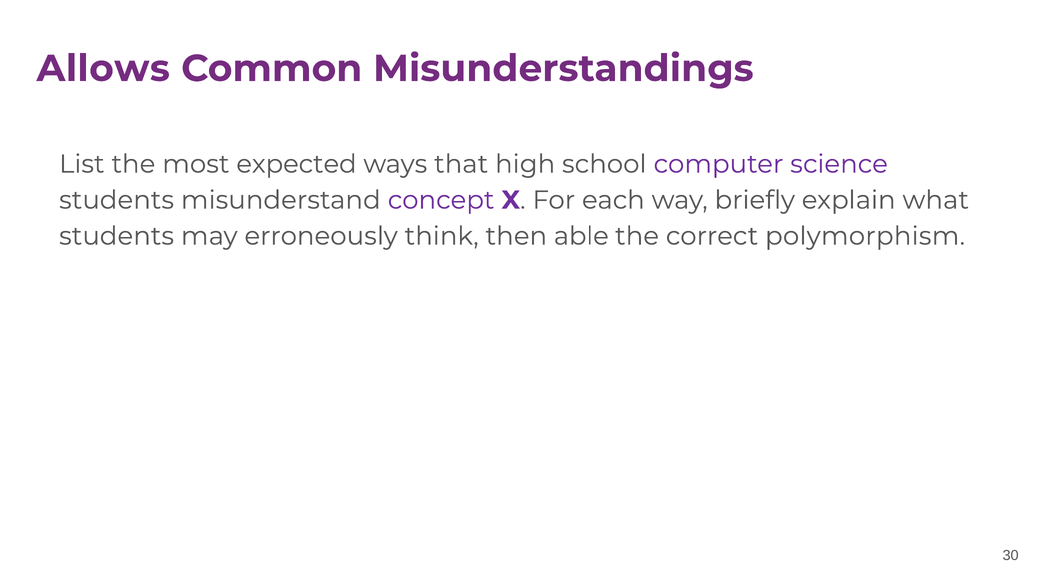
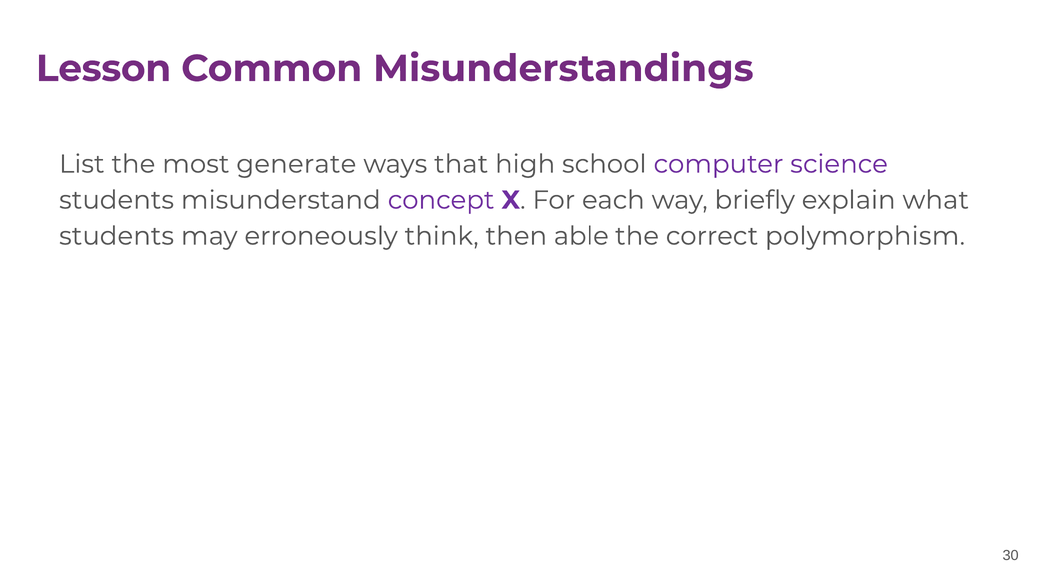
Allows: Allows -> Lesson (104, 69)
expected: expected -> generate (296, 164)
